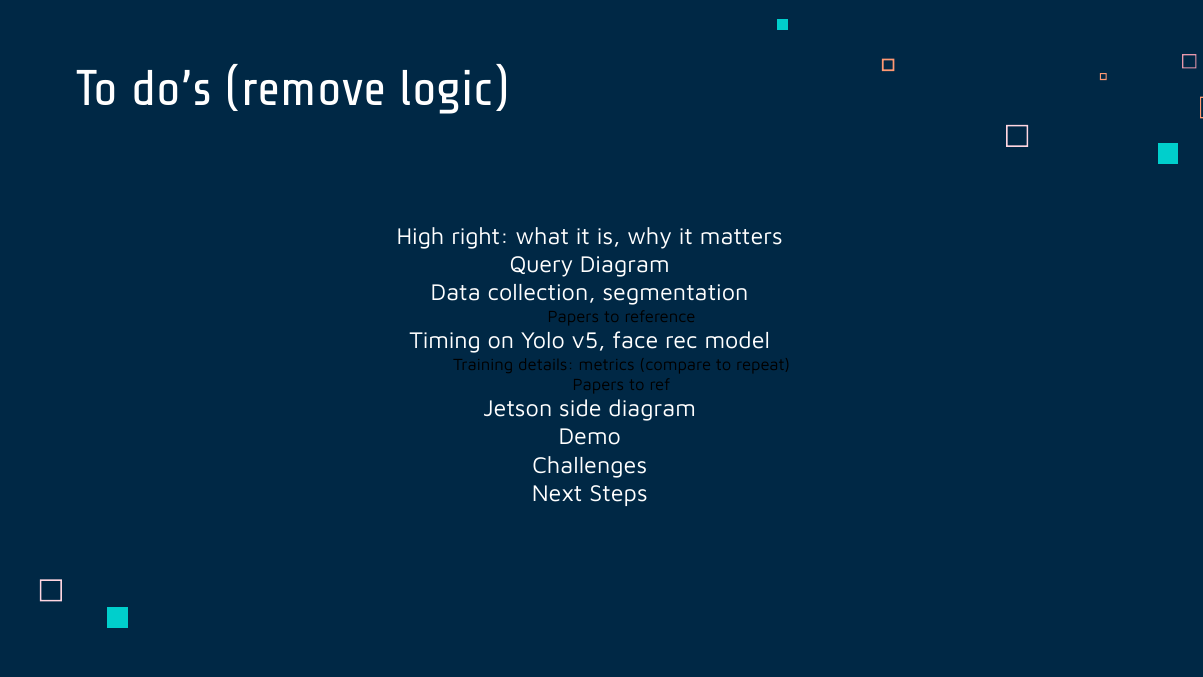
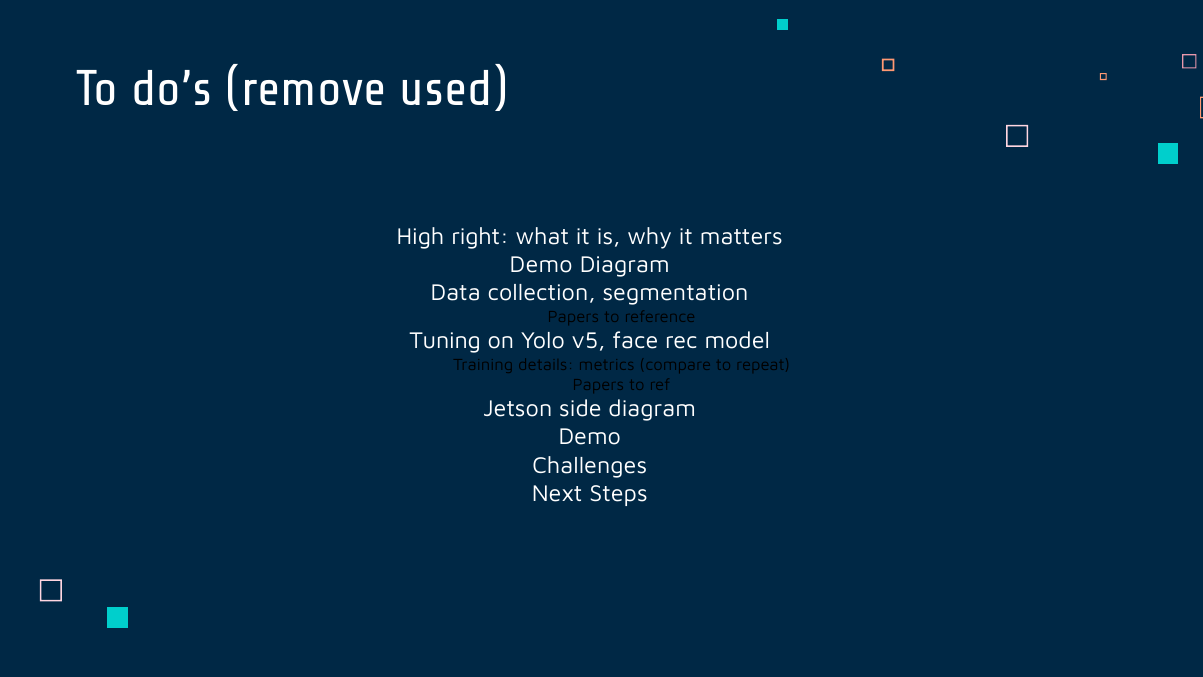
logic: logic -> used (454, 88)
Query: Query -> Demo (541, 265)
Timing: Timing -> Tuning (445, 341)
